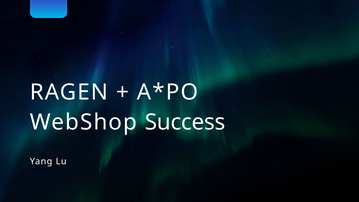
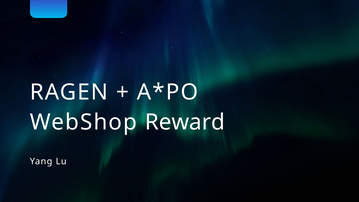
Success: Success -> Reward (185, 122)
